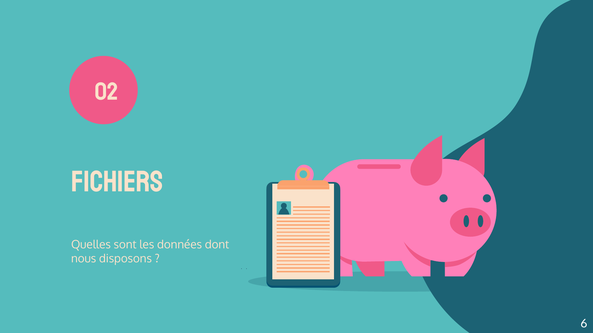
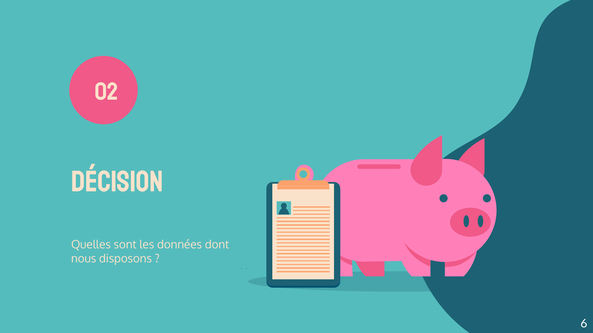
Fichiers: Fichiers -> Décision (117, 182)
